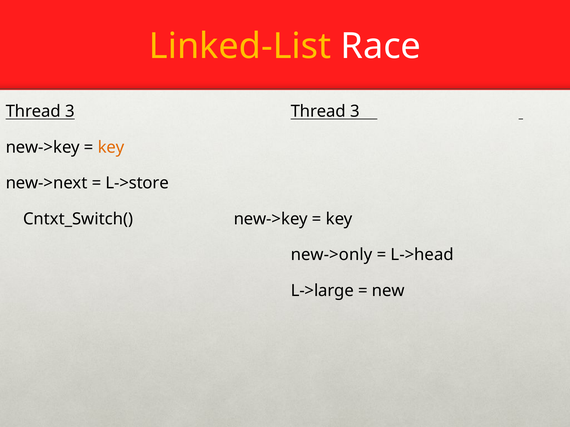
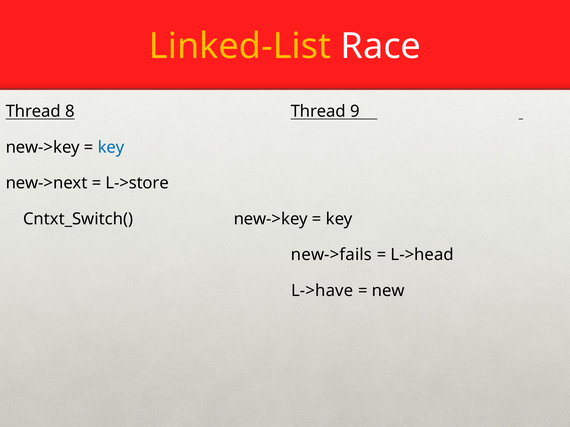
3: 3 -> 8 (70, 111)
3: 3 -> 9 (355, 111)
key colour: orange -> blue (111, 147)
new->only: new->only -> new->fails (331, 255)
L->large: L->large -> L->have (322, 291)
